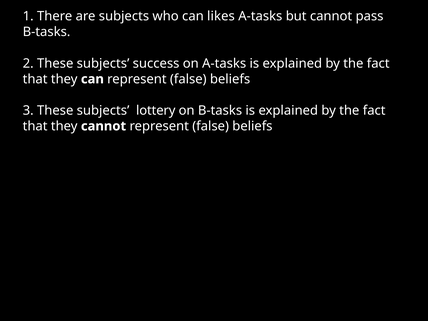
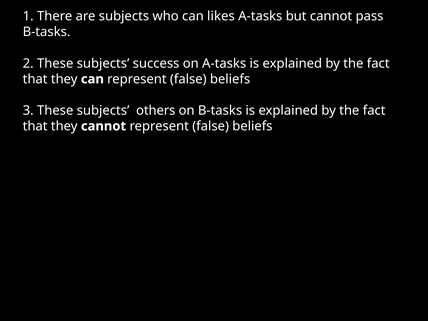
lottery: lottery -> others (156, 110)
